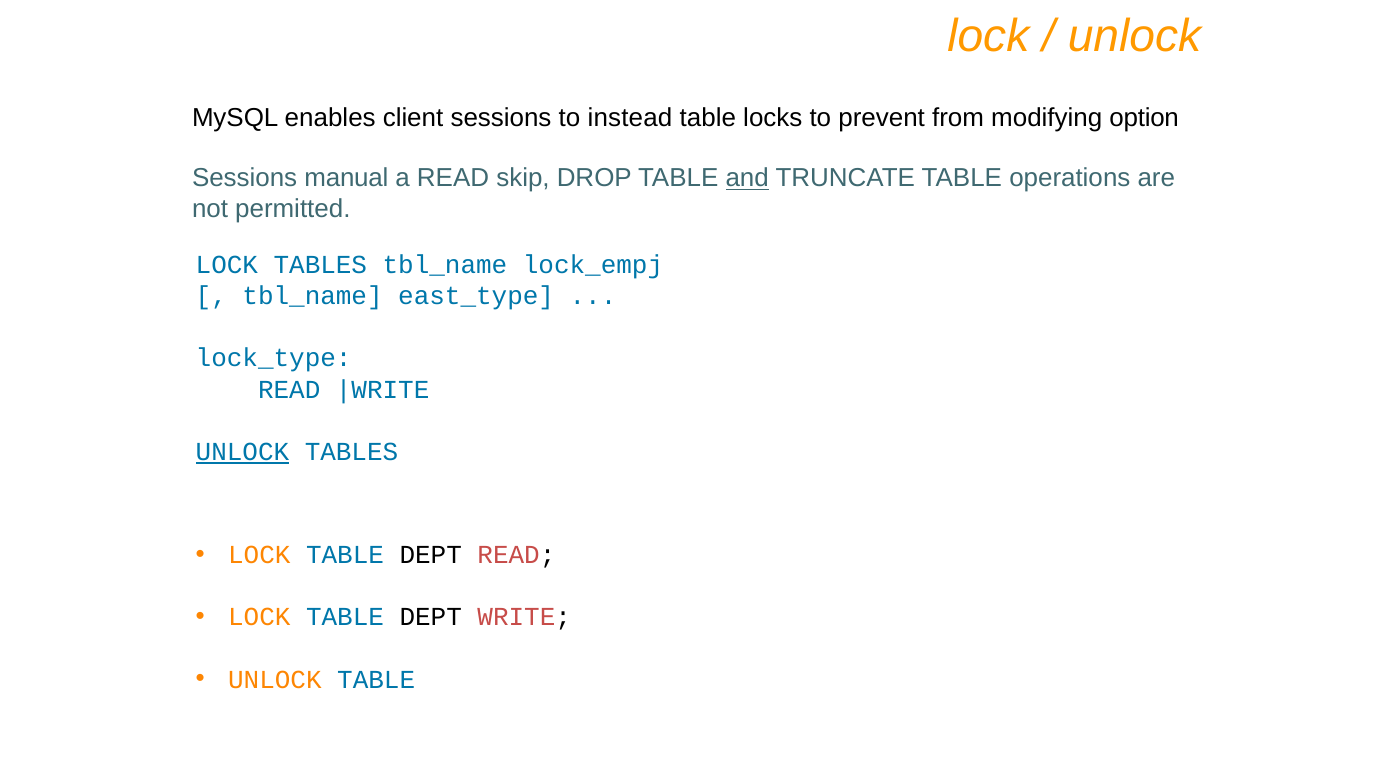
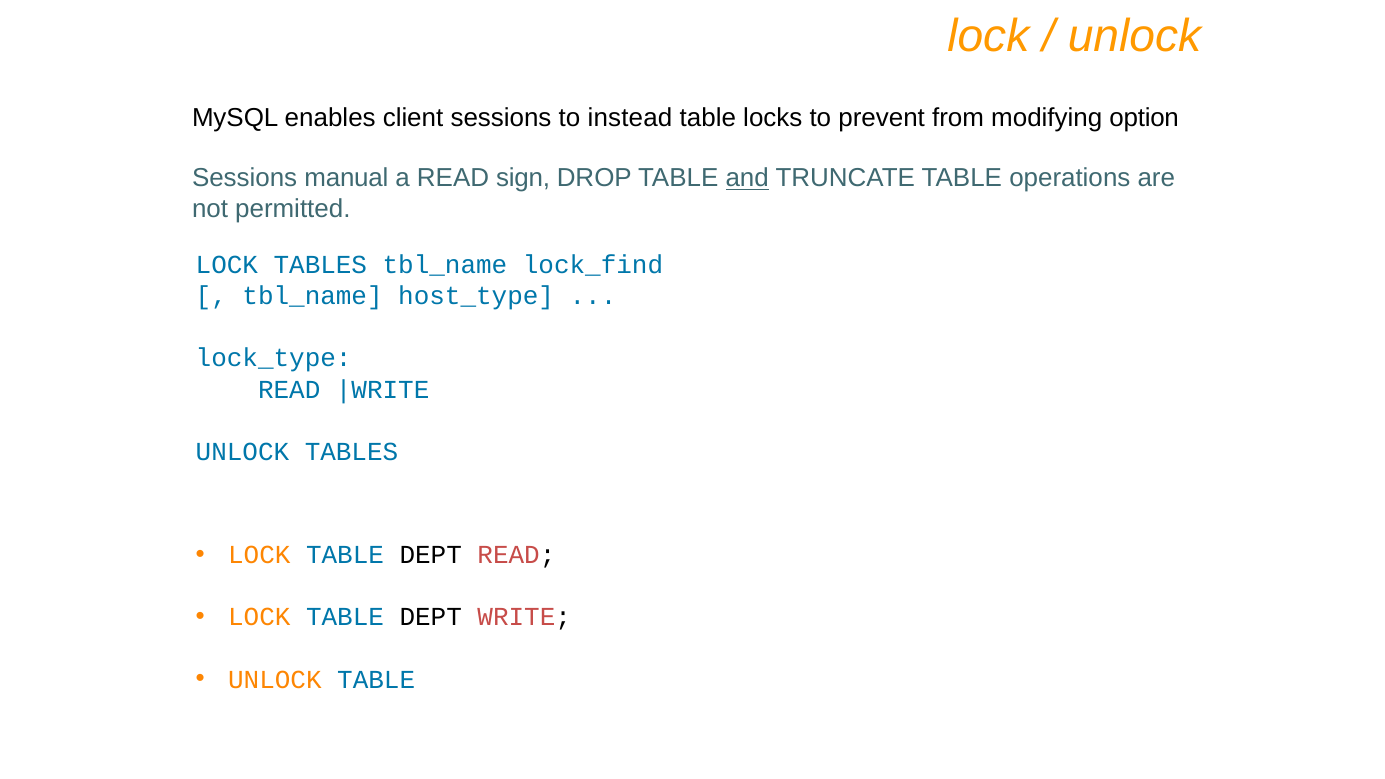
skip: skip -> sign (523, 178)
lock_empj: lock_empj -> lock_find (593, 265)
east_type: east_type -> host_type (476, 296)
UNLOCK underline: present -> none (242, 452)
